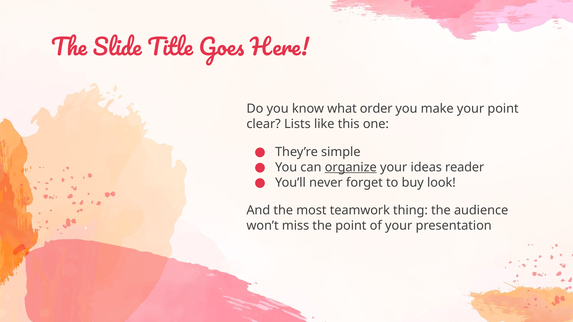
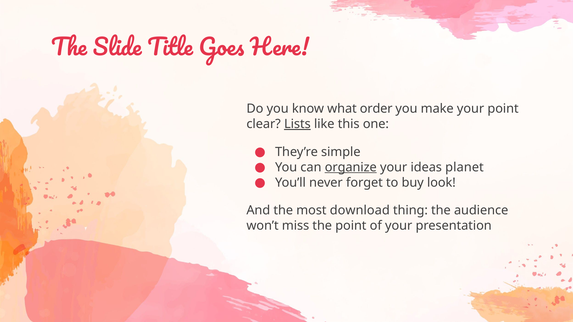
Lists underline: none -> present (297, 124)
reader: reader -> planet (464, 167)
teamwork: teamwork -> download (360, 211)
